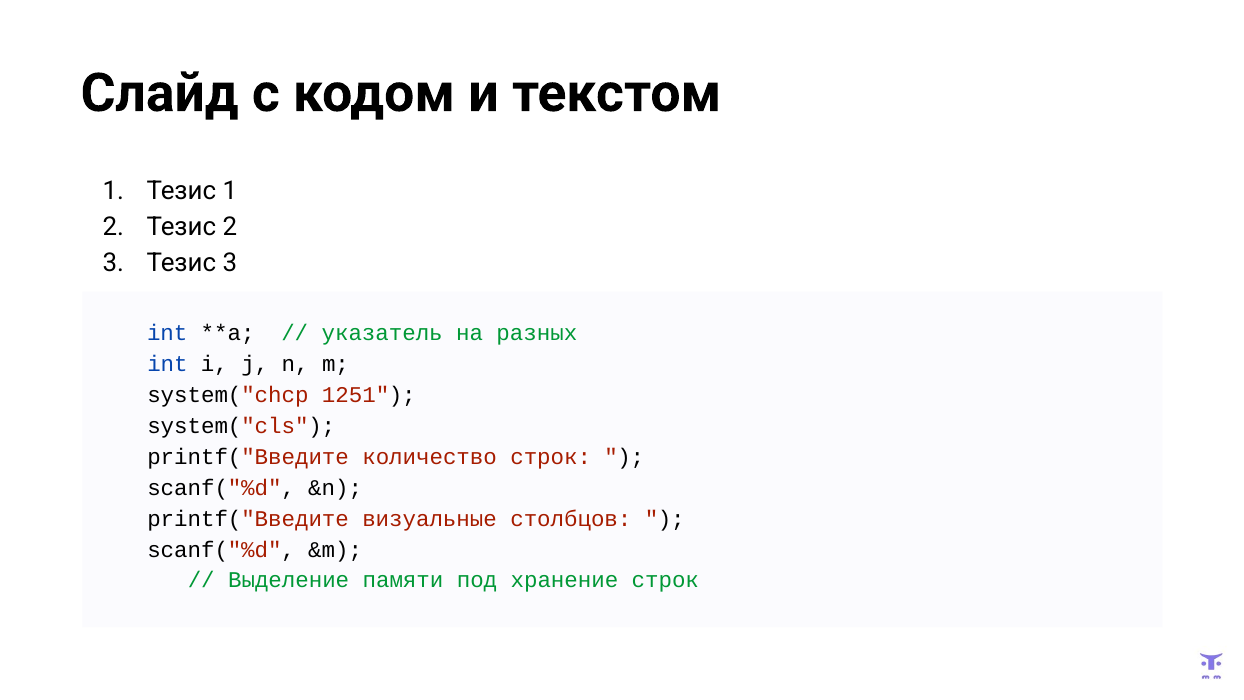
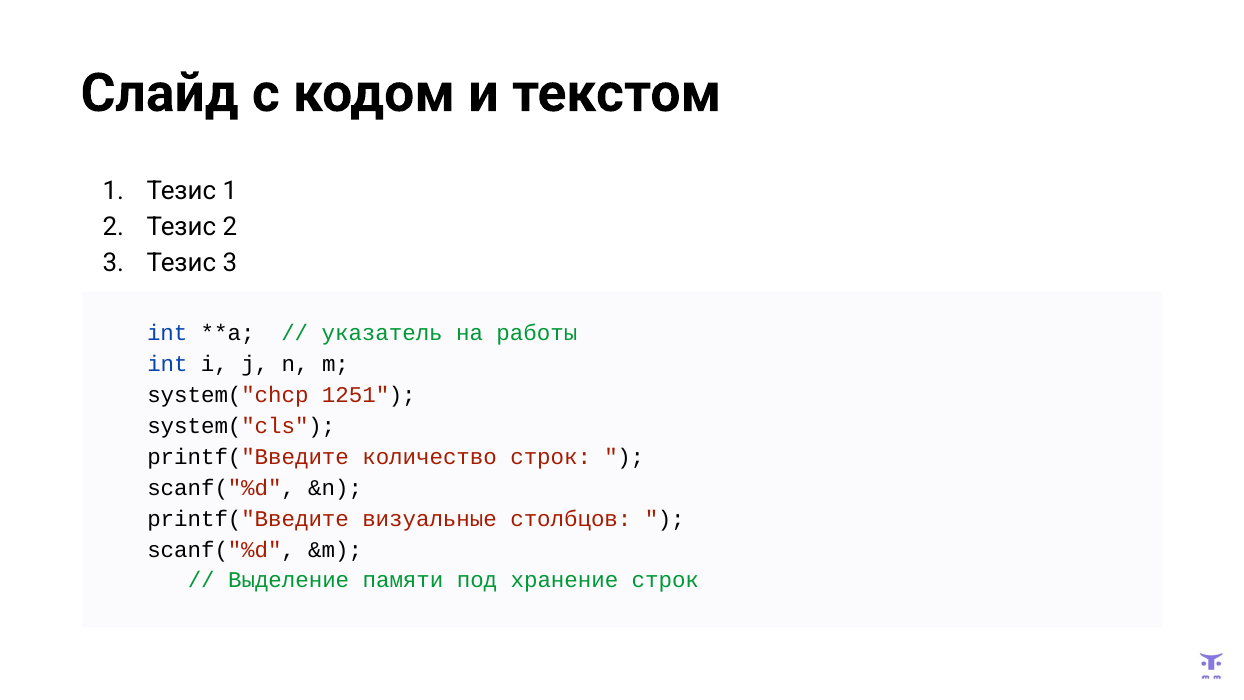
разных: разных -> работы (537, 333)
